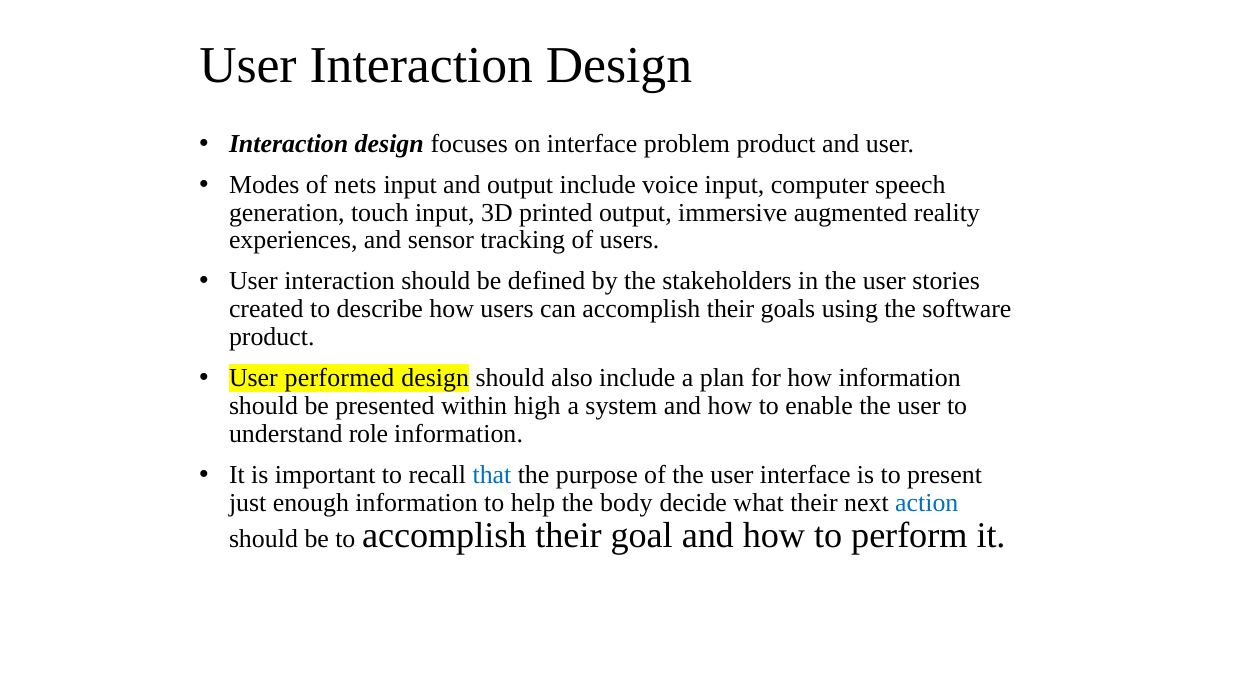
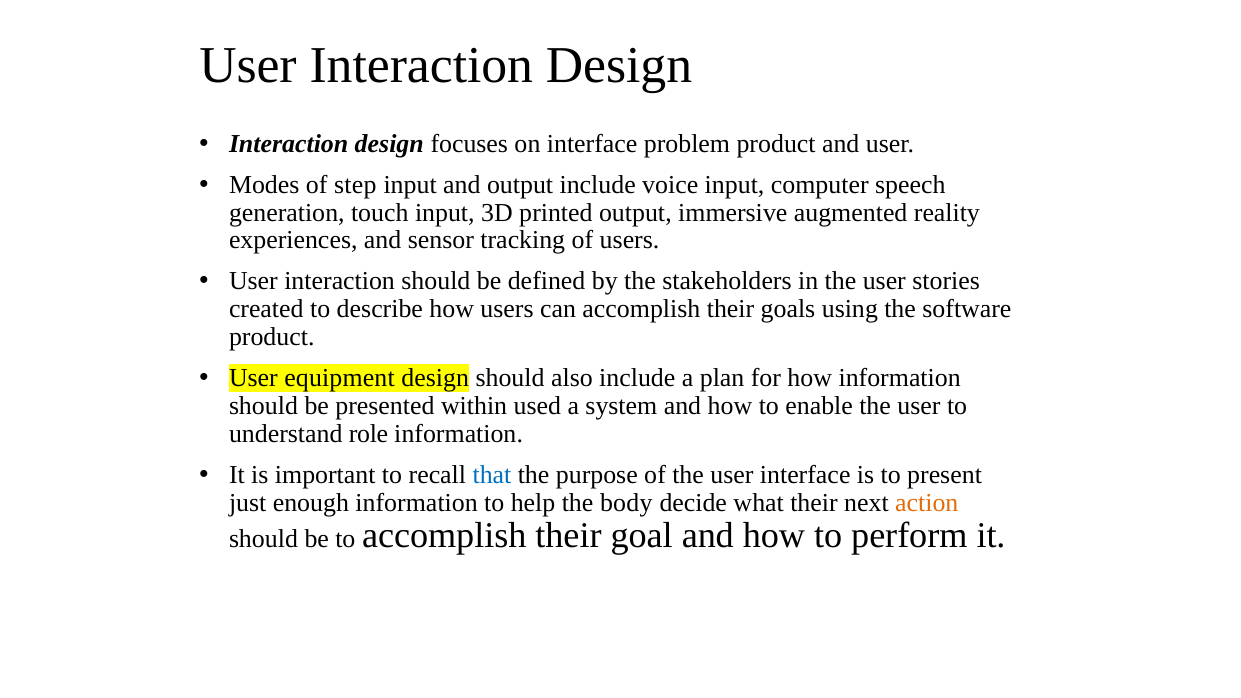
nets: nets -> step (355, 185)
performed: performed -> equipment (340, 378)
high: high -> used (537, 406)
action colour: blue -> orange (927, 503)
